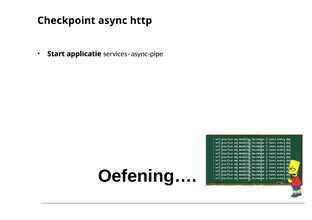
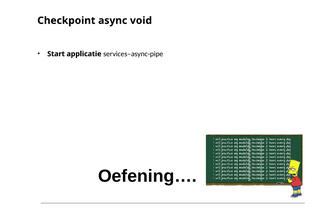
http: http -> void (141, 21)
